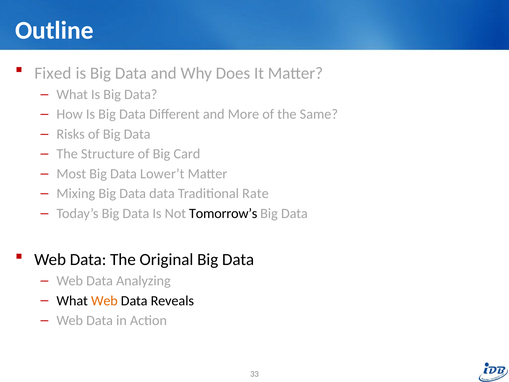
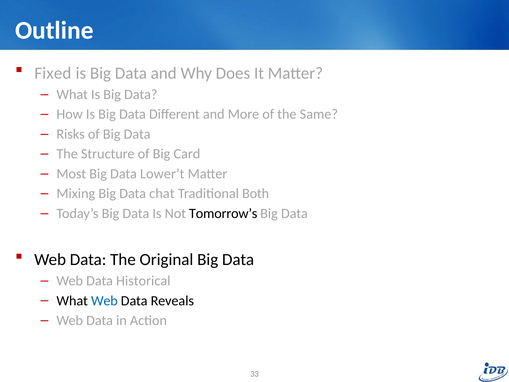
Data data: data -> chat (162, 194)
Rate: Rate -> Both (256, 194)
Analyzing: Analyzing -> Historical (143, 281)
Web colour: orange -> blue (104, 300)
